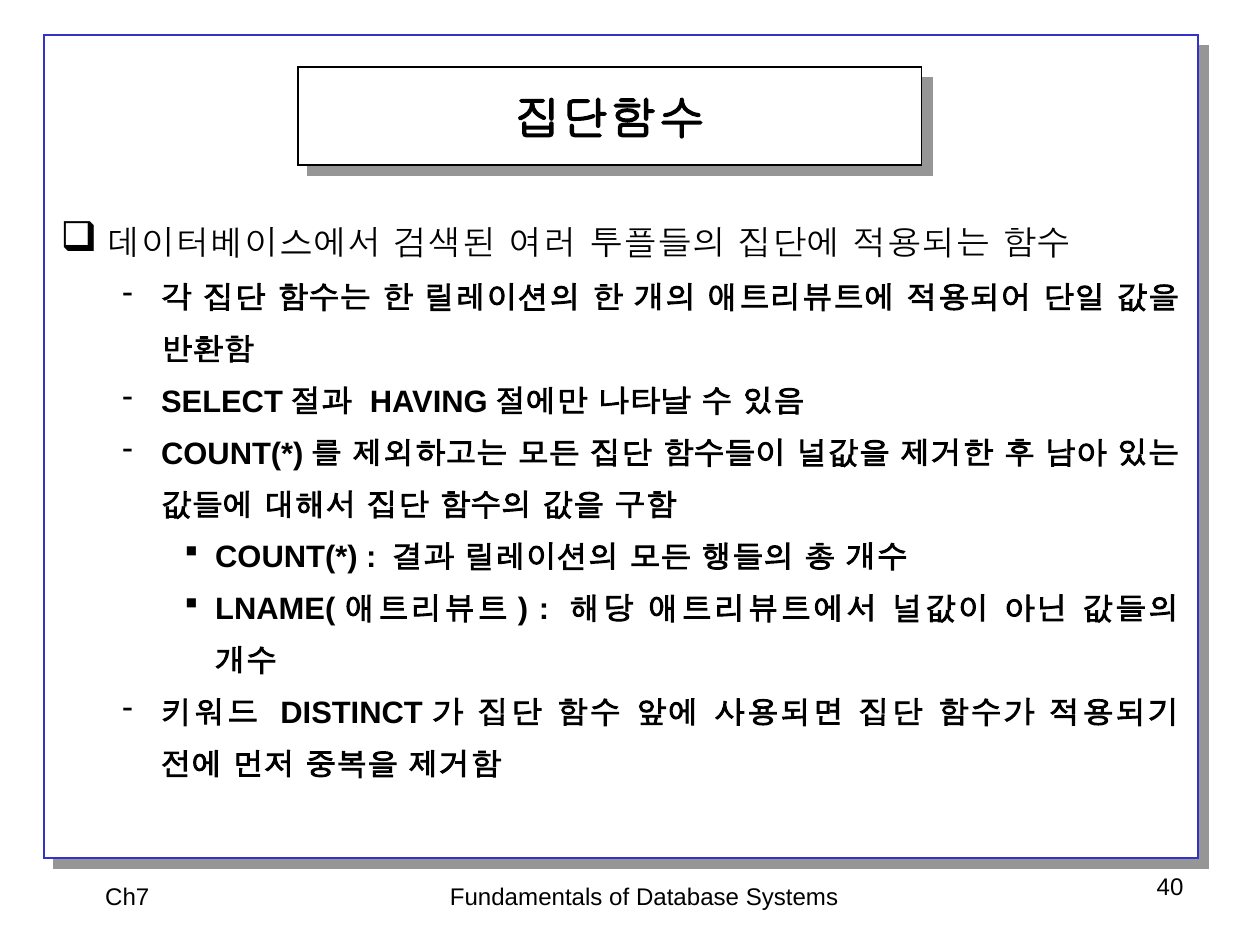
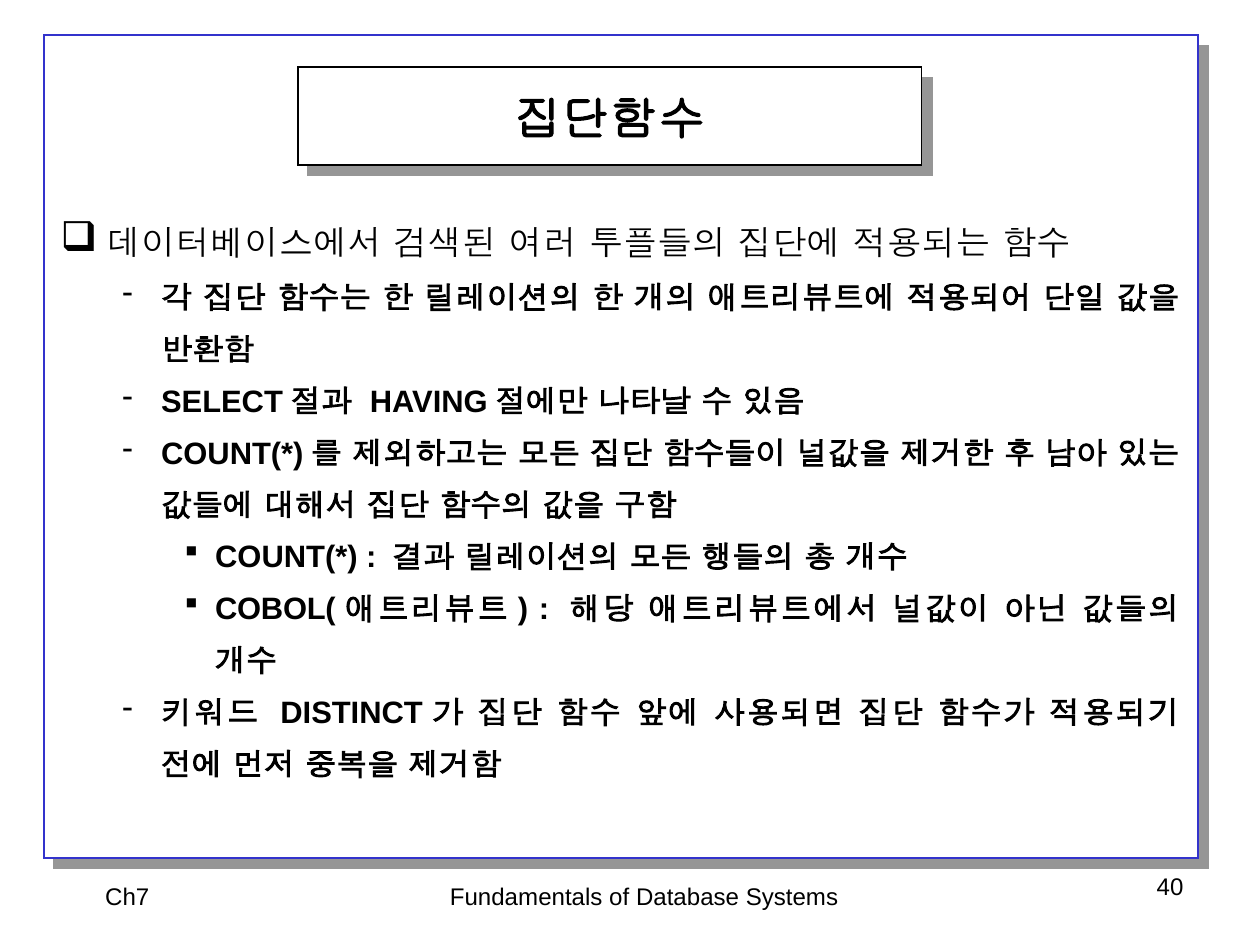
LNAME(: LNAME( -> COBOL( (275, 610)
